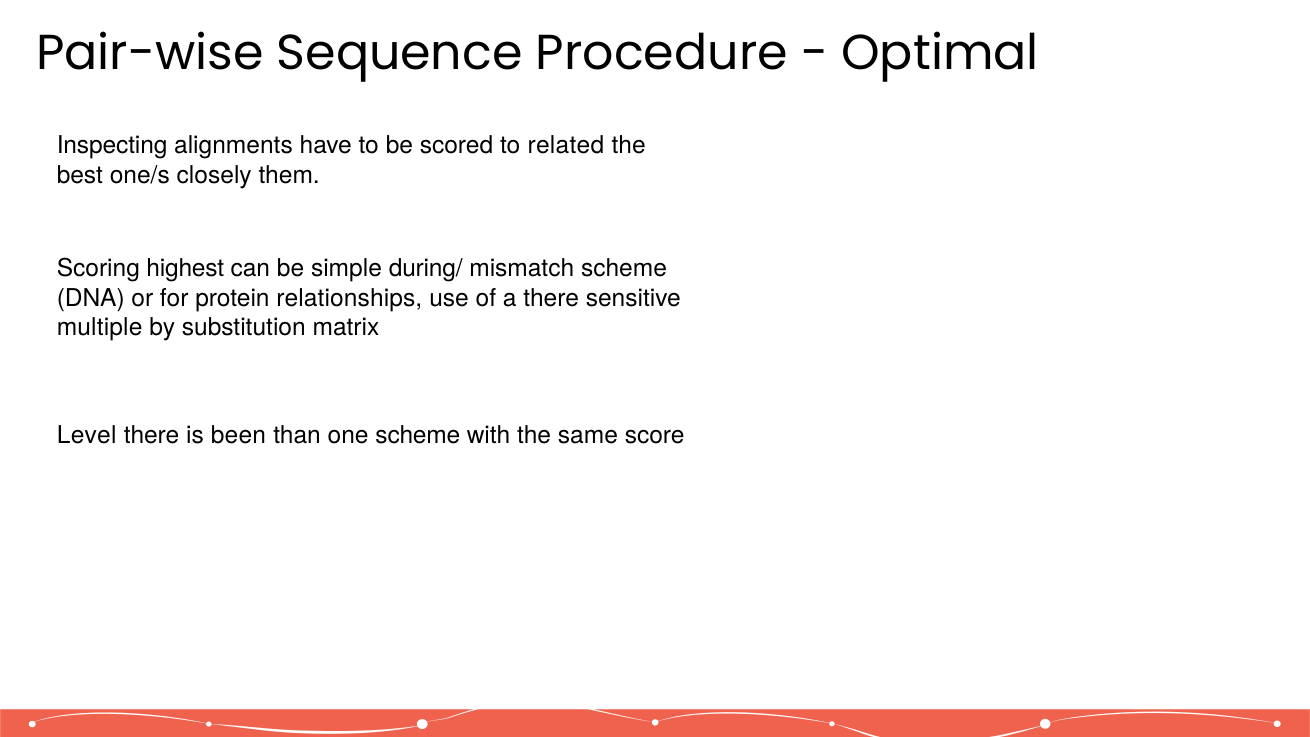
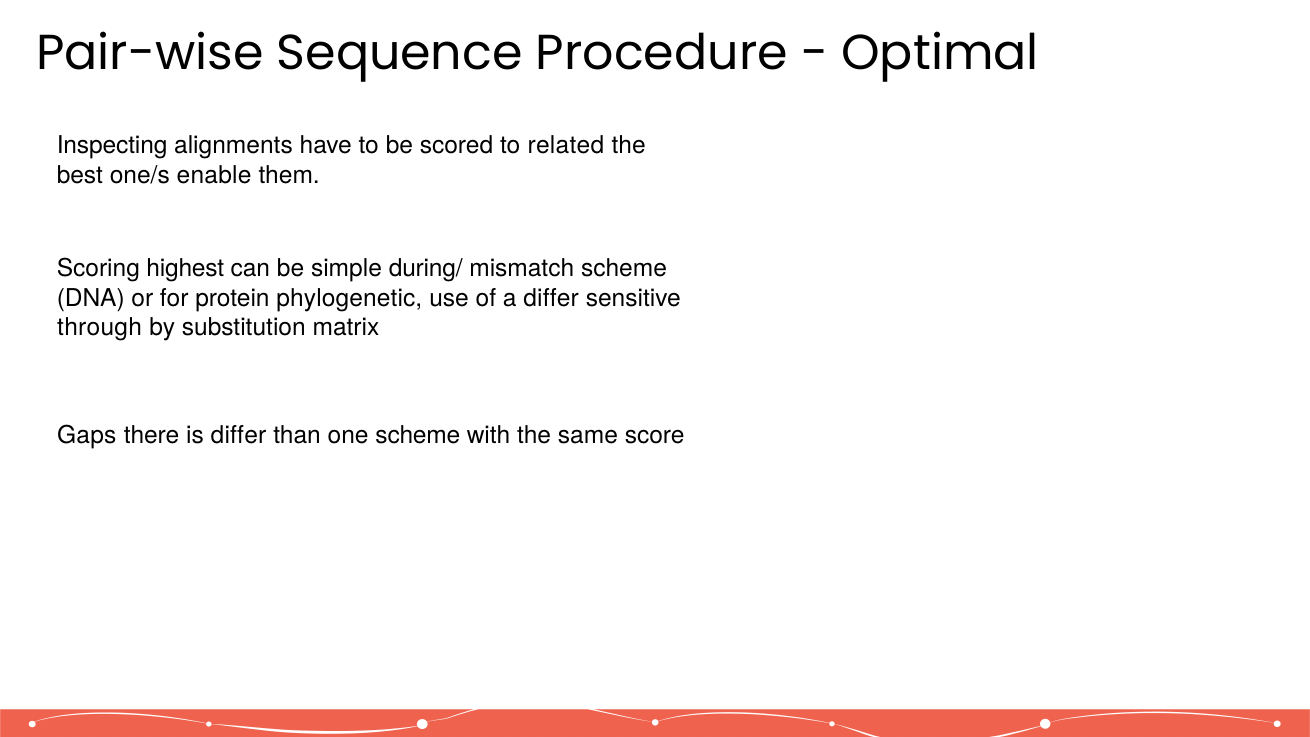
closely: closely -> enable (214, 175)
relationships: relationships -> phylogenetic (349, 298)
a there: there -> differ (551, 298)
multiple: multiple -> through (100, 328)
Level: Level -> Gaps (87, 435)
is been: been -> differ (238, 435)
